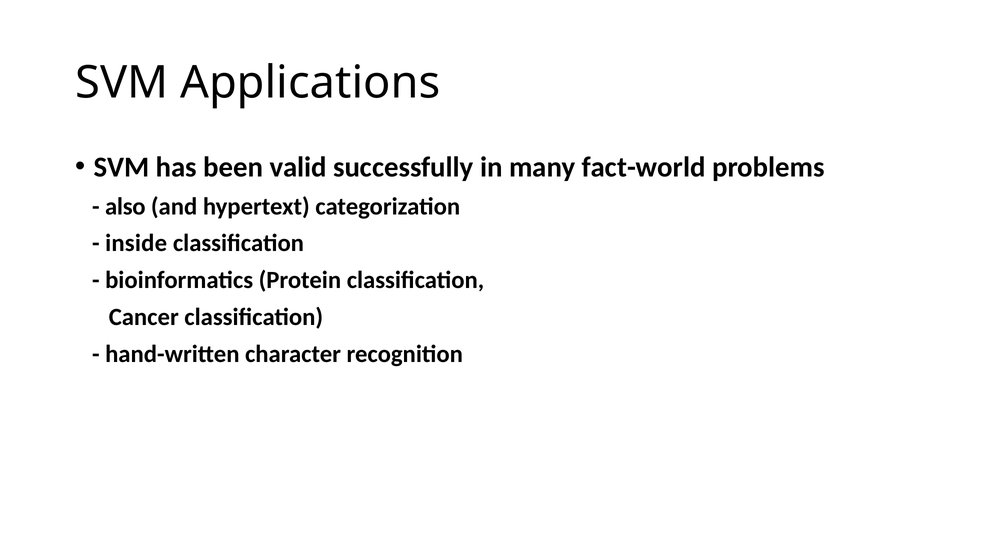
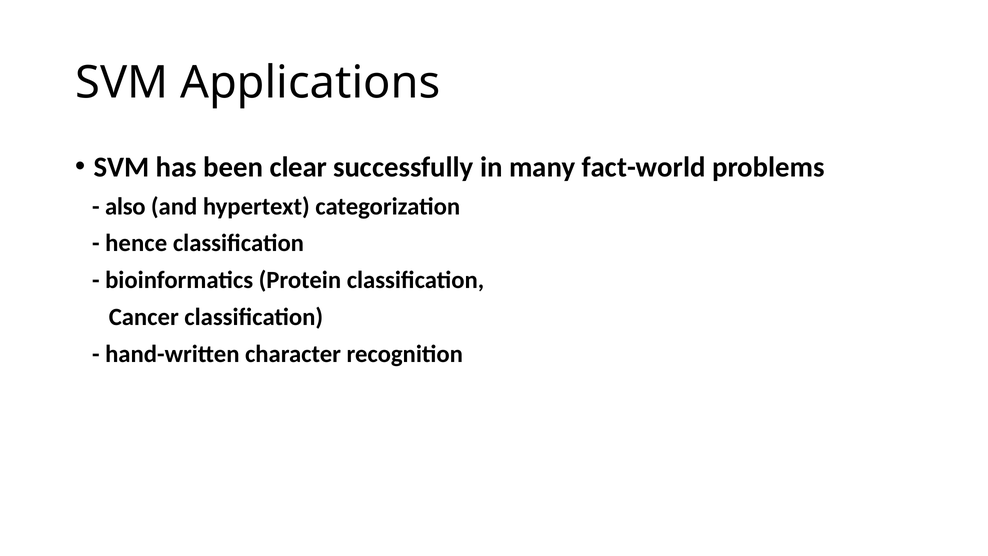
valid: valid -> clear (298, 167)
inside: inside -> hence (136, 243)
